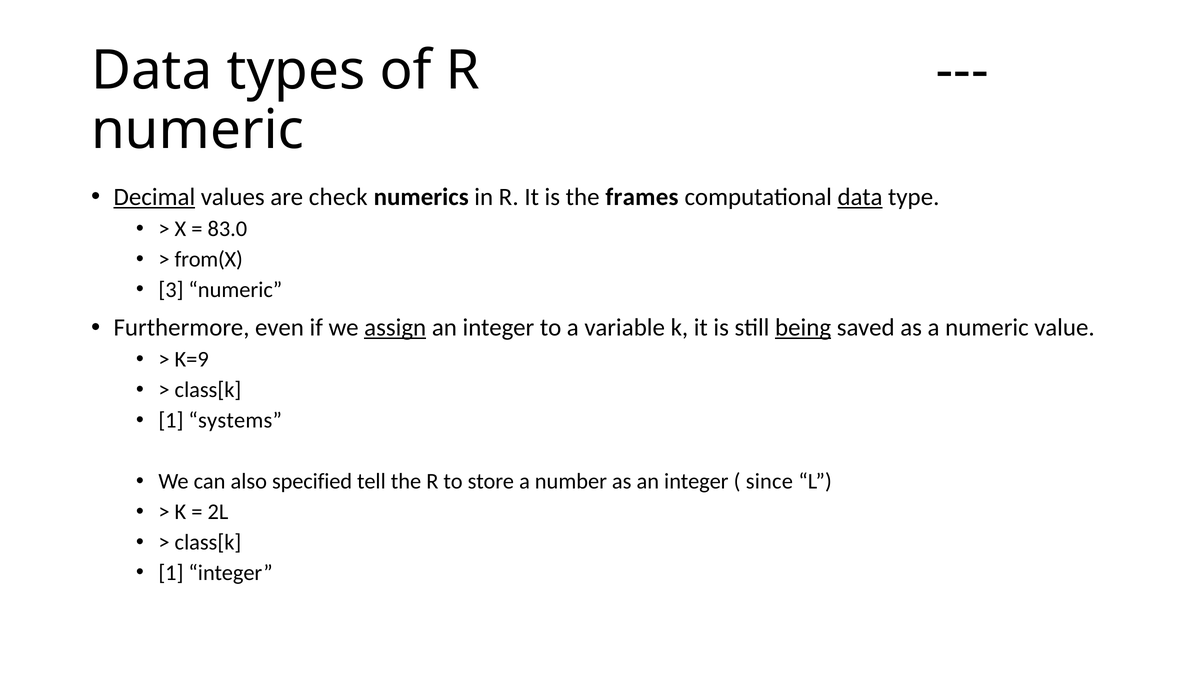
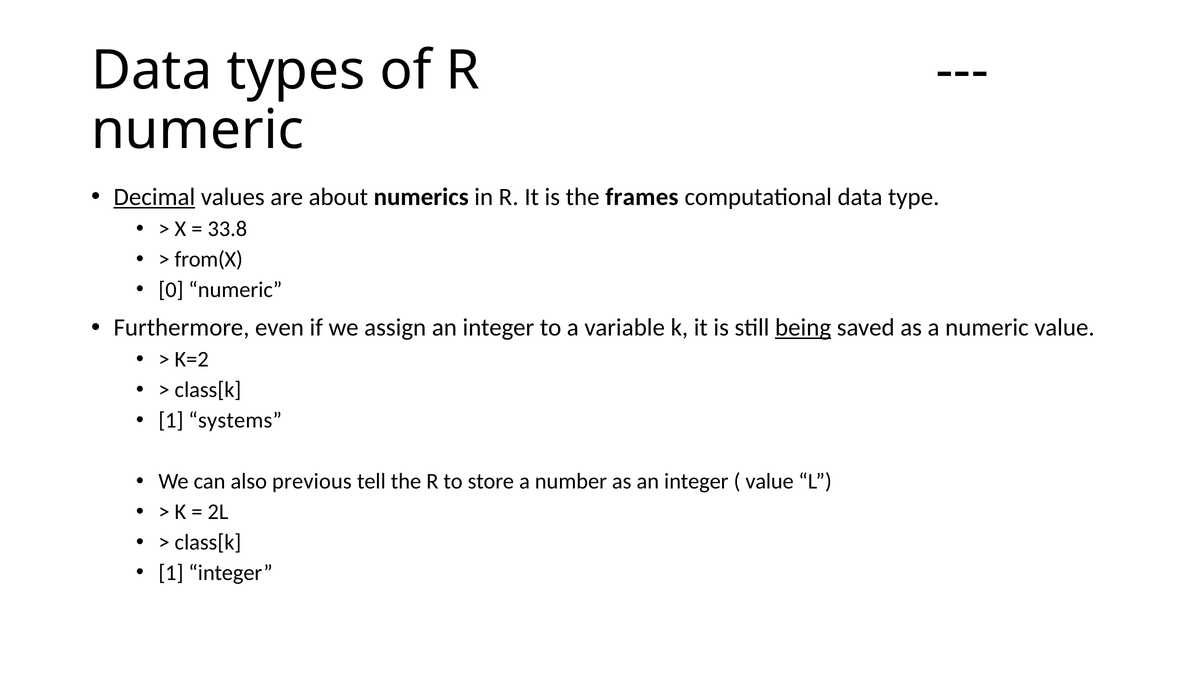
check: check -> about (338, 197)
data underline: present -> none (860, 197)
83.0: 83.0 -> 33.8 (227, 229)
3: 3 -> 0 (171, 290)
assign underline: present -> none (395, 328)
K=9: K=9 -> K=2 (192, 359)
specified: specified -> previous (312, 481)
since: since -> value (770, 481)
